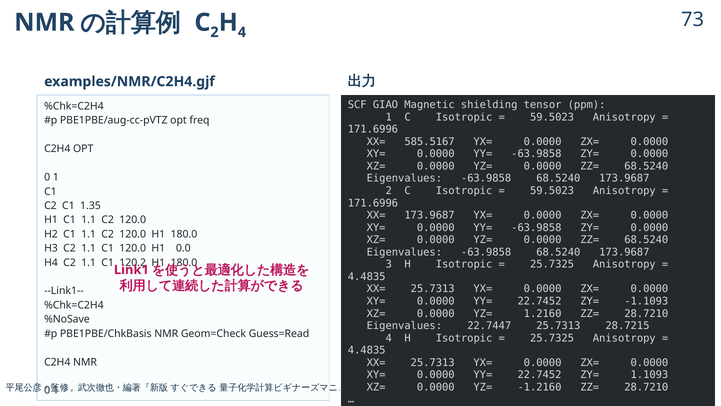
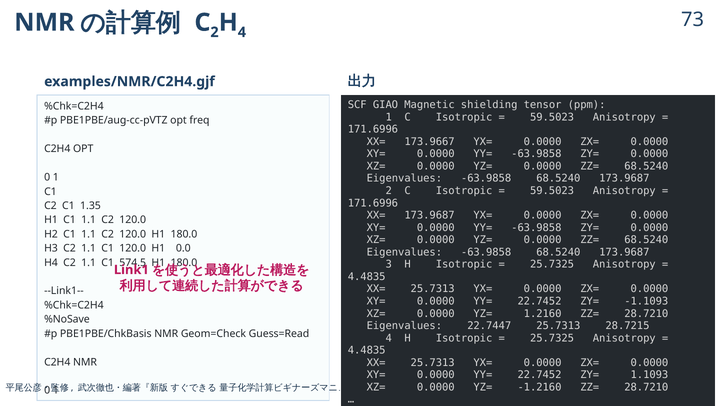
585.5167: 585.5167 -> 173.9667 (430, 142)
120.2: 120.2 -> 574.5 (133, 262)
